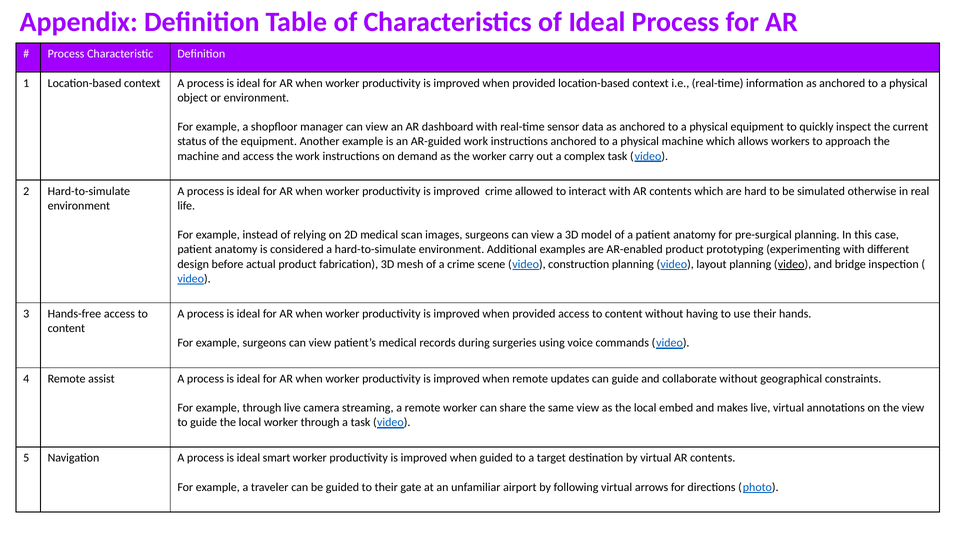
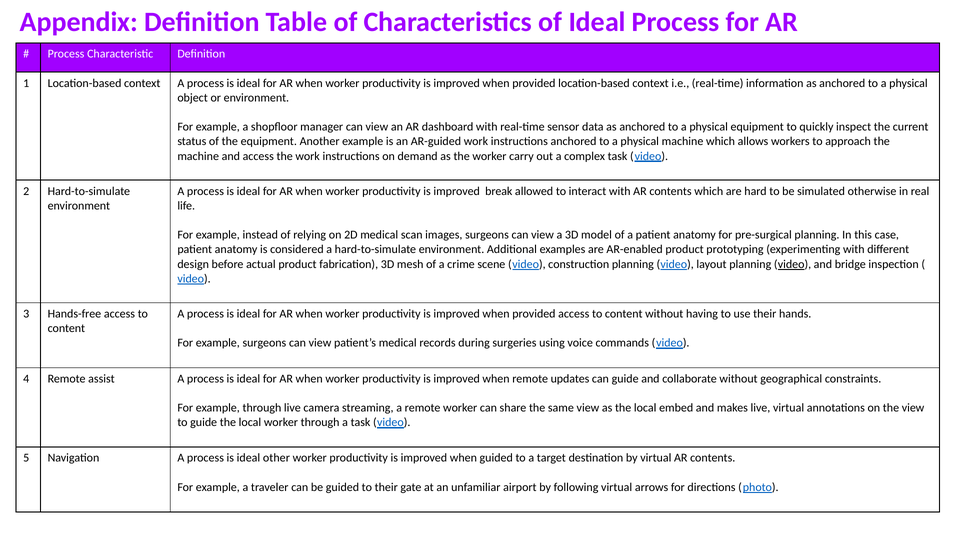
improved crime: crime -> break (499, 191)
smart: smart -> other (276, 458)
